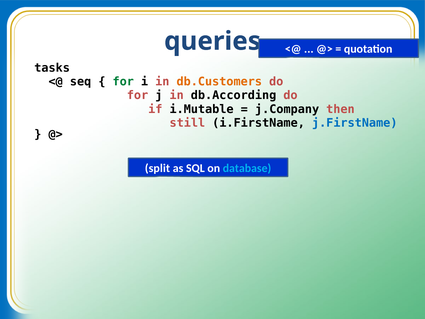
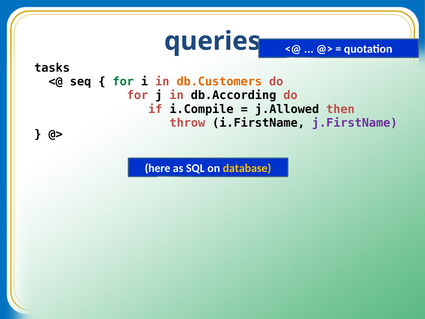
i.Mutable: i.Mutable -> i.Compile (202, 109)
j.Company: j.Company -> j.Allowed (287, 109)
still: still -> throw (187, 123)
j.FirstName colour: blue -> purple (355, 123)
split: split -> here (158, 168)
database colour: light blue -> yellow (247, 168)
